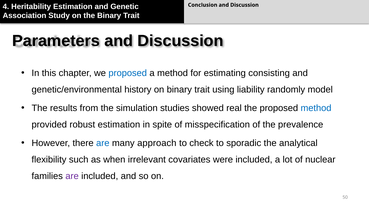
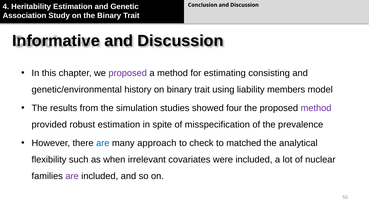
Parameters: Parameters -> Informative (56, 41)
proposed colour: blue -> purple (128, 73)
randomly: randomly -> members (286, 90)
real: real -> four (234, 108)
method colour: blue -> purple (316, 108)
sporadic: sporadic -> matched (244, 143)
